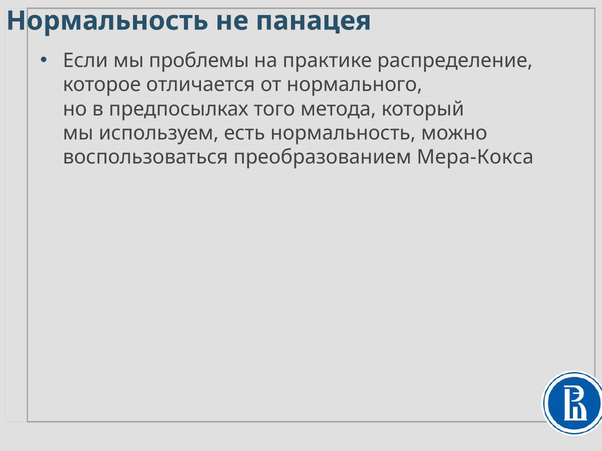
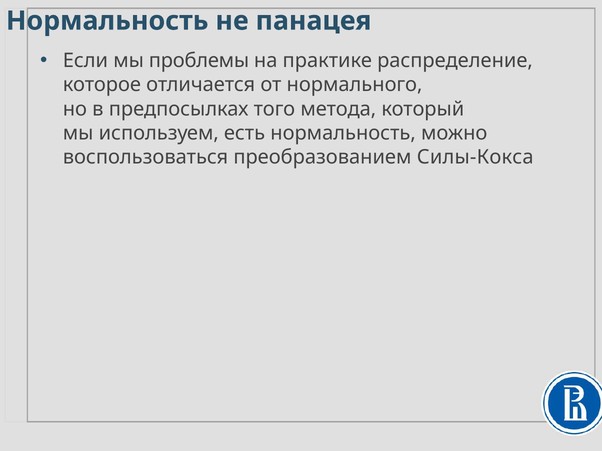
Мера-Кокса: Мера-Кокса -> Силы-Кокса (475, 157)
